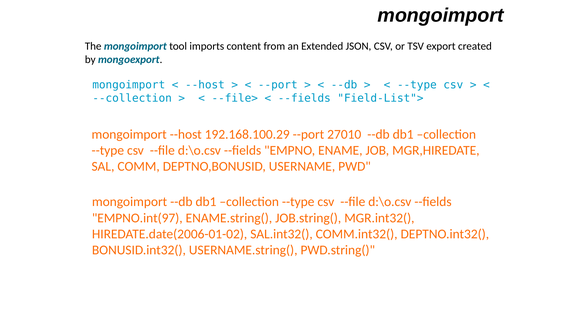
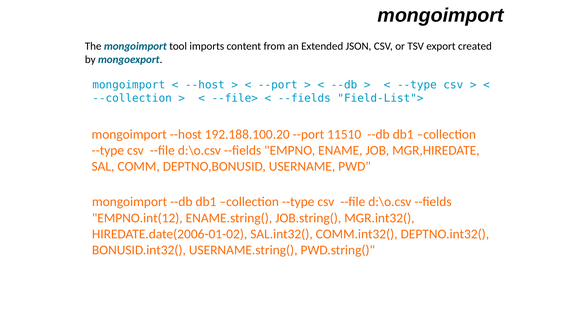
192.168.100.29: 192.168.100.29 -> 192.188.100.20 (247, 134)
27010: 27010 -> 11510 (344, 134)
EMPNO.int(97: EMPNO.int(97 -> EMPNO.int(12 (137, 218)
